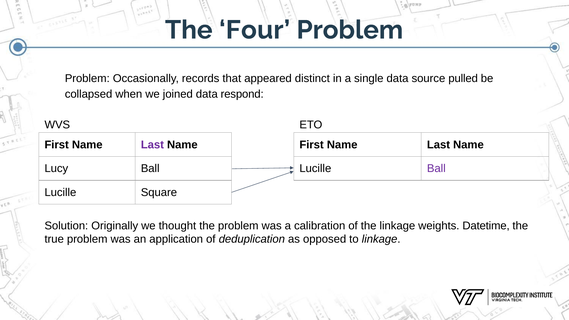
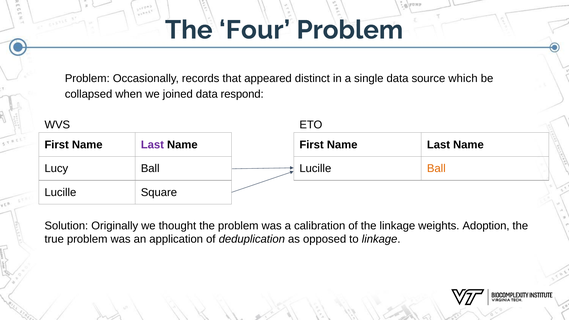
pulled: pulled -> which (463, 79)
Ball colour: purple -> orange (436, 169)
Datetime: Datetime -> Adoption (486, 226)
